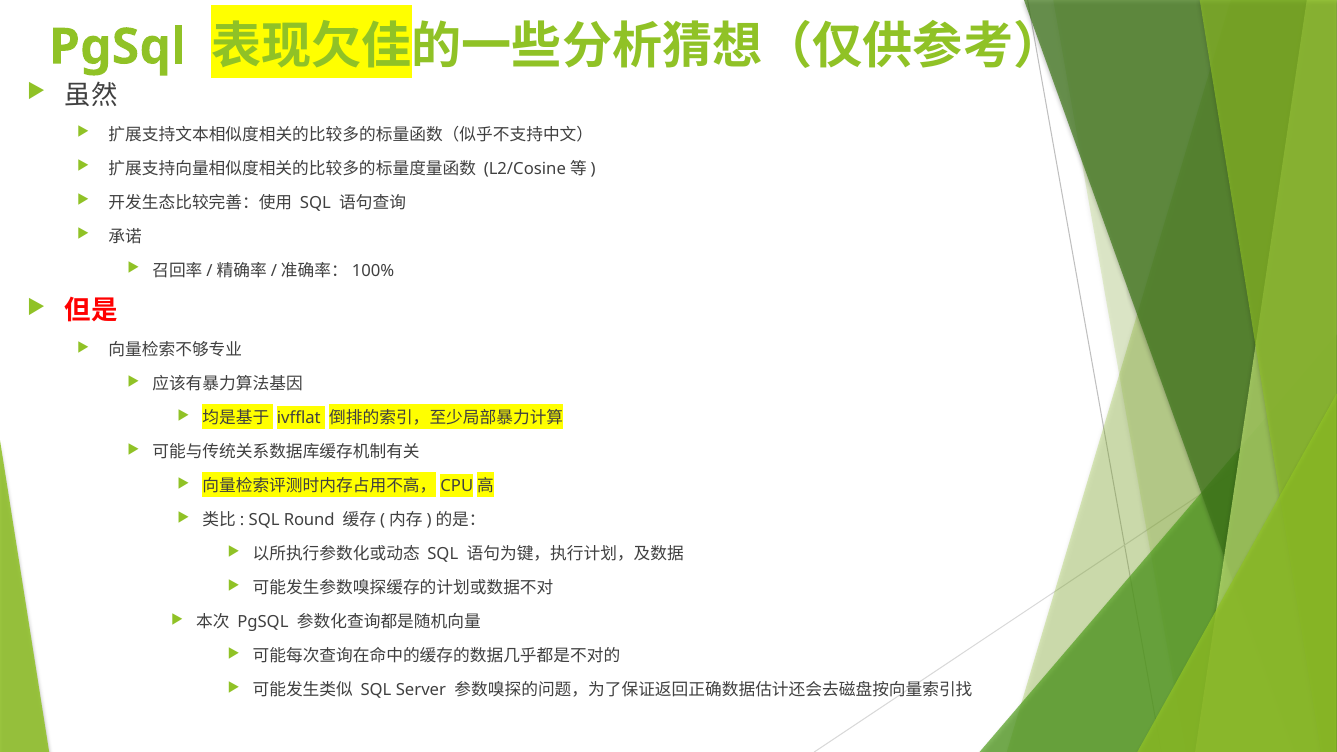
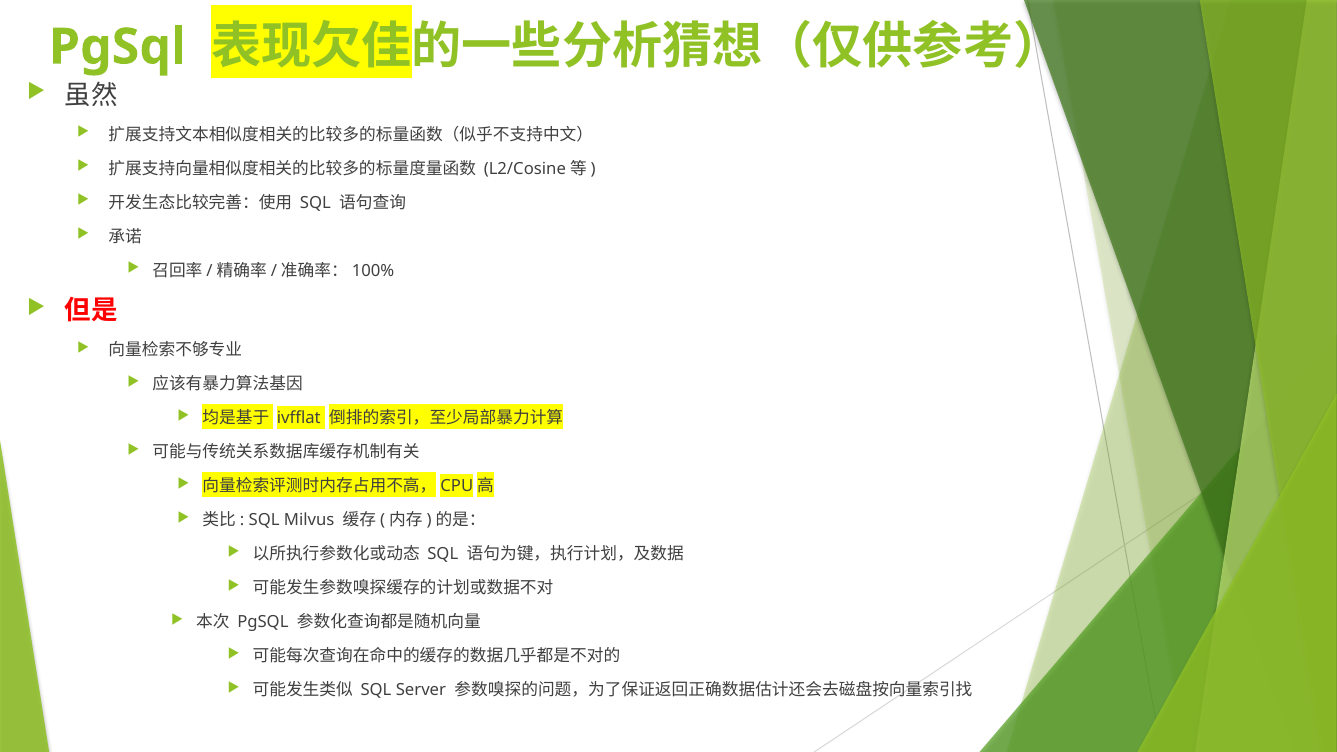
Round: Round -> Milvus (309, 520)
